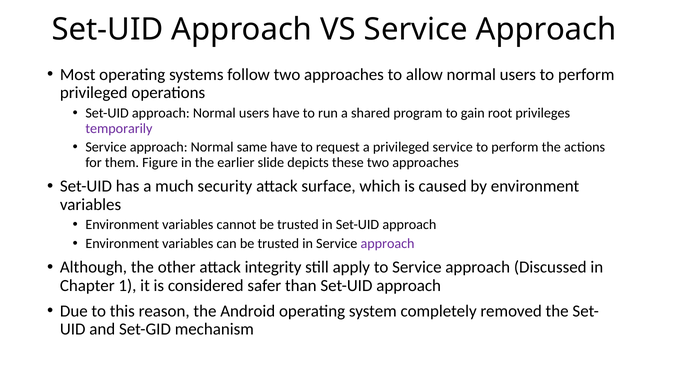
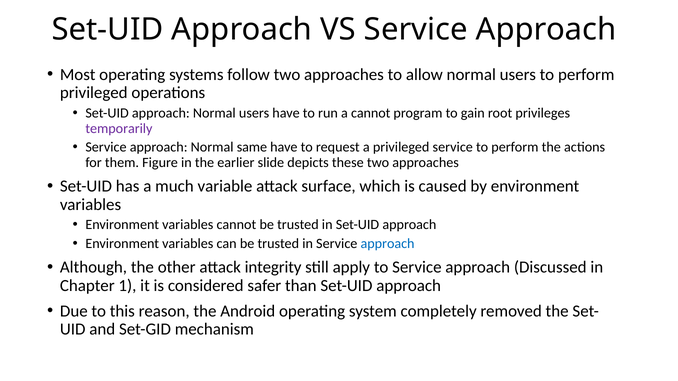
a shared: shared -> cannot (371, 113)
security: security -> variable (225, 186)
approach colour: purple -> blue (388, 244)
